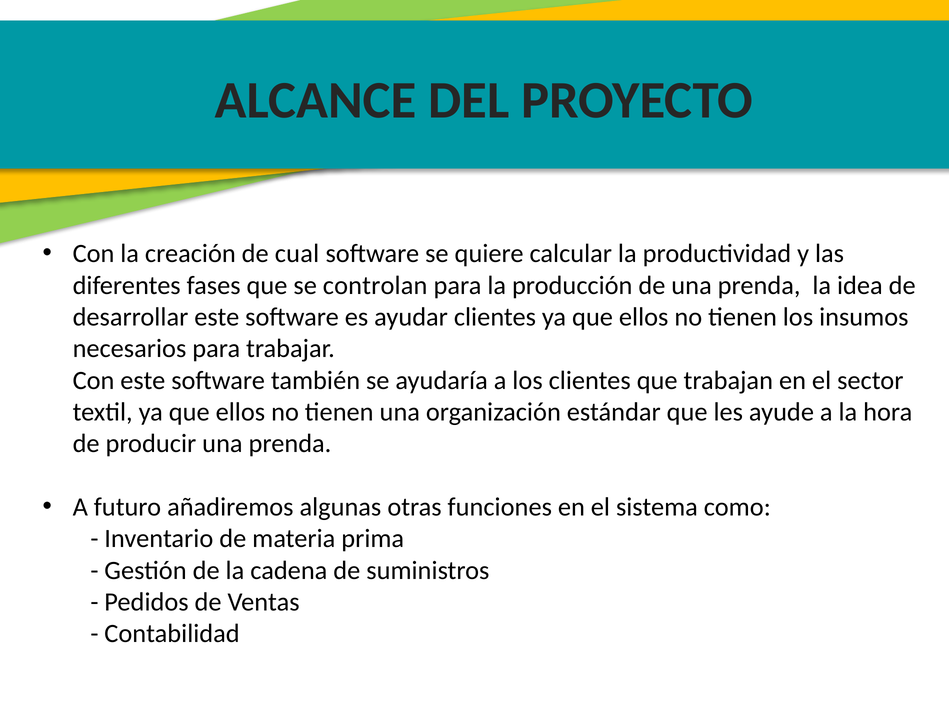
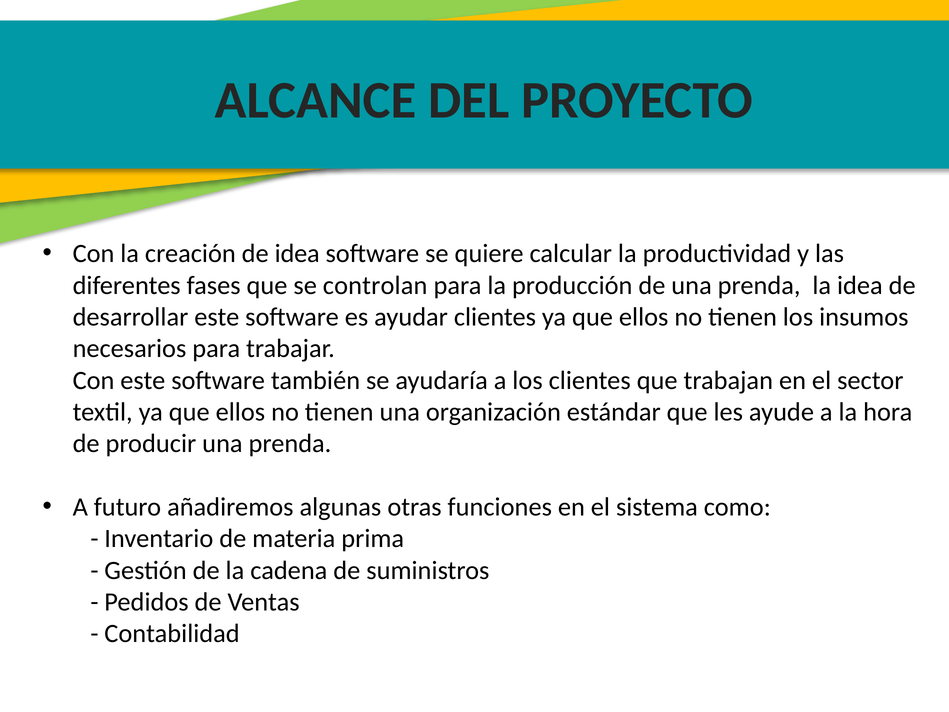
de cual: cual -> idea (297, 254)
